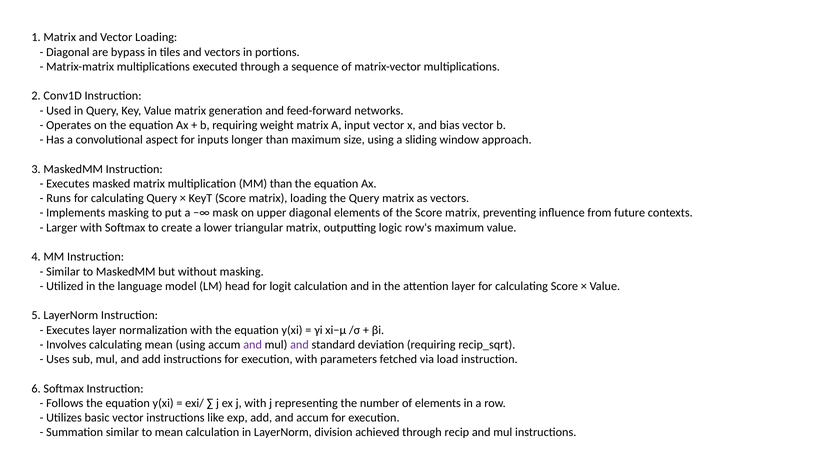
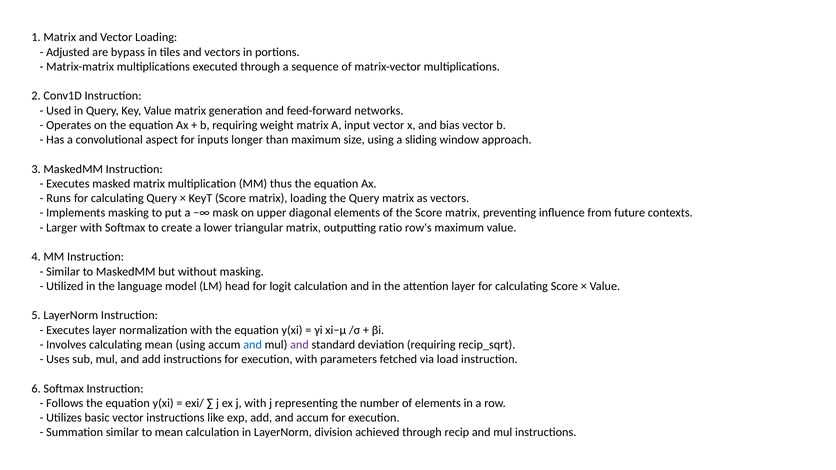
Diagonal: Diagonal -> Adjusted (68, 52)
MM than: than -> thus (281, 184)
logic: logic -> ratio (391, 228)
and colour: purple -> blue (253, 345)
